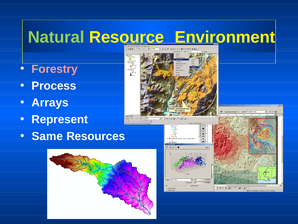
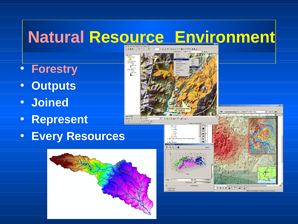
Natural colour: light green -> pink (56, 37)
Process: Process -> Outputs (54, 86)
Arrays: Arrays -> Joined (50, 102)
Same: Same -> Every (47, 136)
